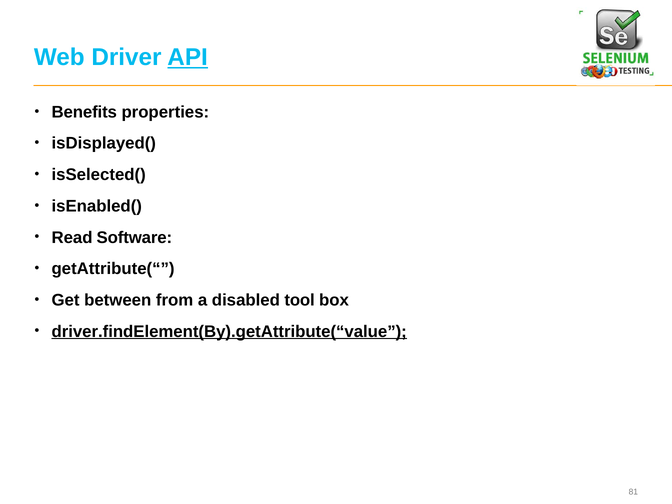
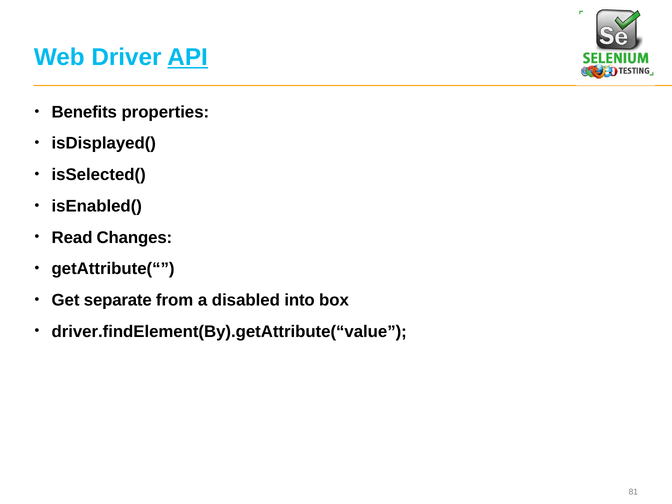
Software: Software -> Changes (134, 237)
between: between -> separate (118, 300)
tool: tool -> into (300, 300)
driver.findElement(By).getAttribute(“value underline: present -> none (229, 332)
